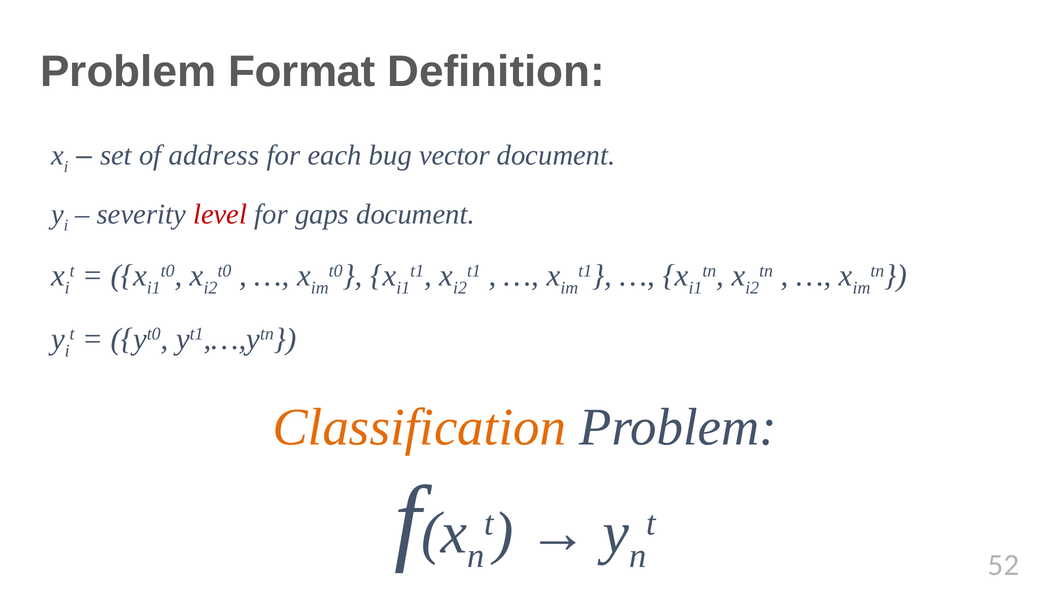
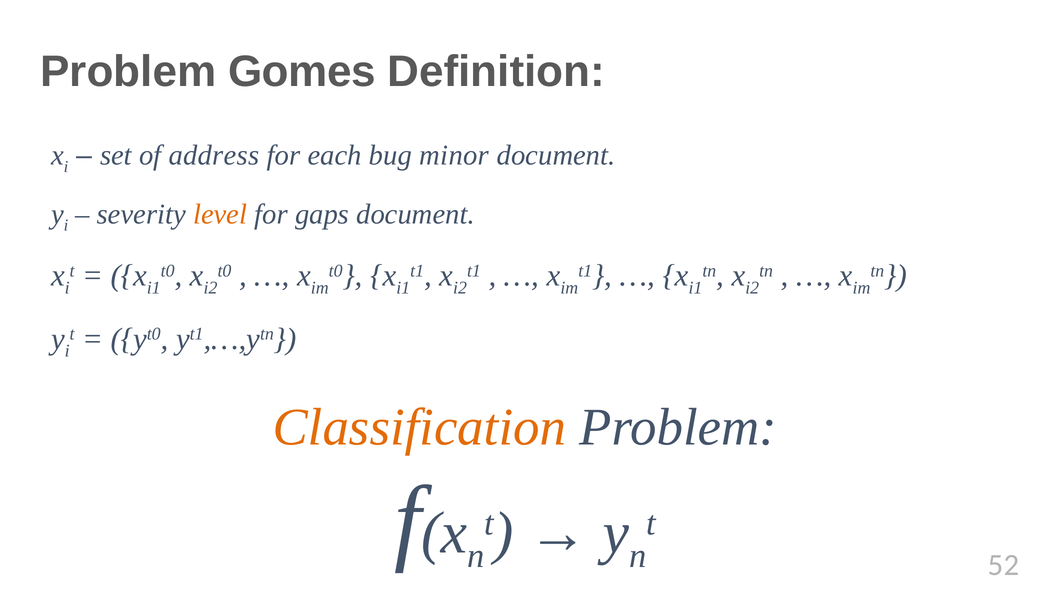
Format: Format -> Gomes (302, 72)
vector: vector -> minor (454, 155)
level colour: red -> orange (220, 214)
